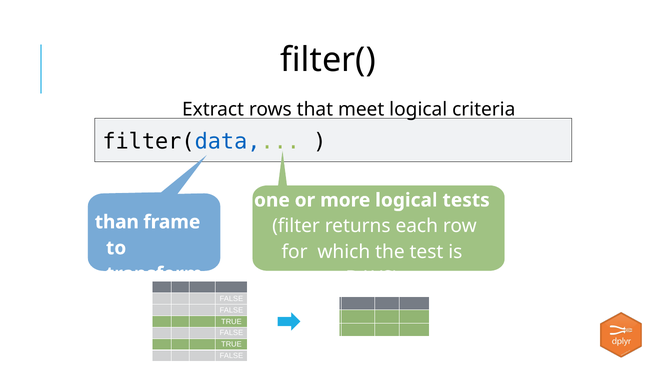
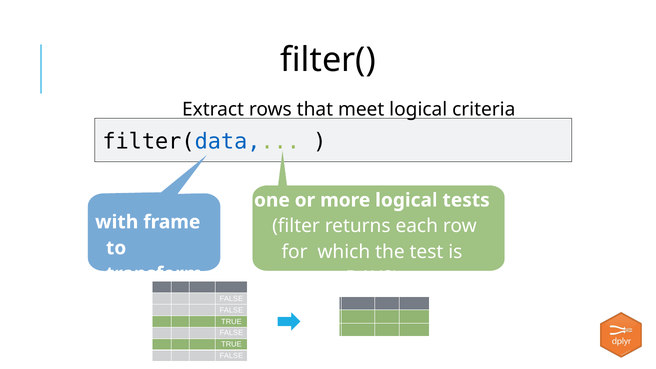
than: than -> with (117, 222)
